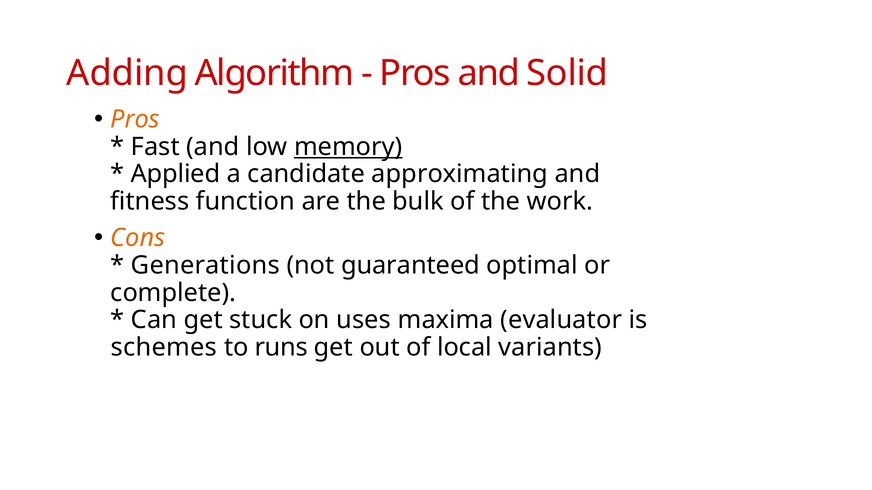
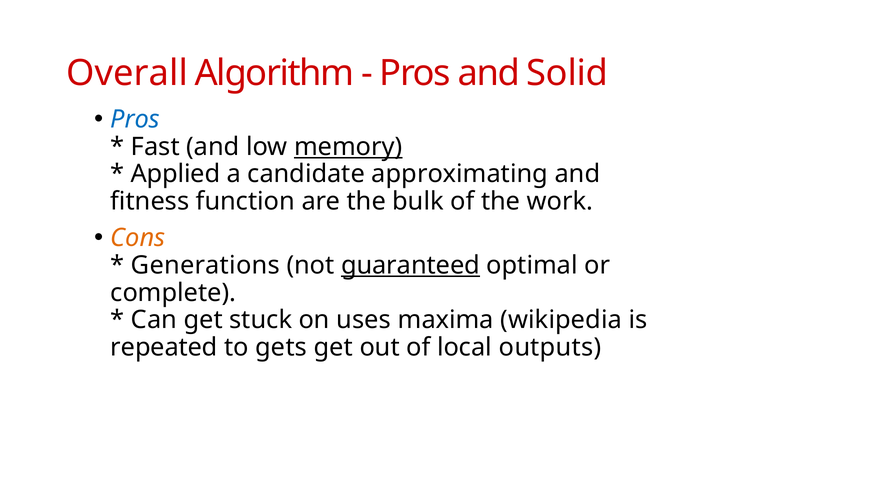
Adding: Adding -> Overall (127, 73)
Pros colour: orange -> blue (135, 119)
guaranteed underline: none -> present (410, 266)
evaluator: evaluator -> wikipedia (561, 320)
schemes: schemes -> repeated (164, 348)
runs: runs -> gets (281, 348)
variants: variants -> outputs (550, 348)
